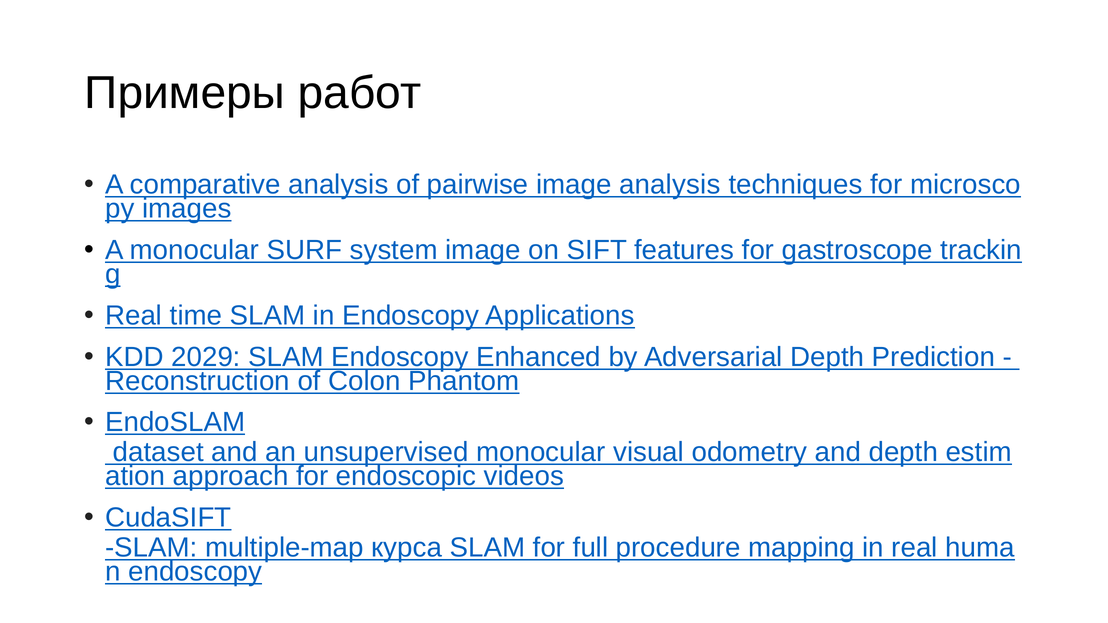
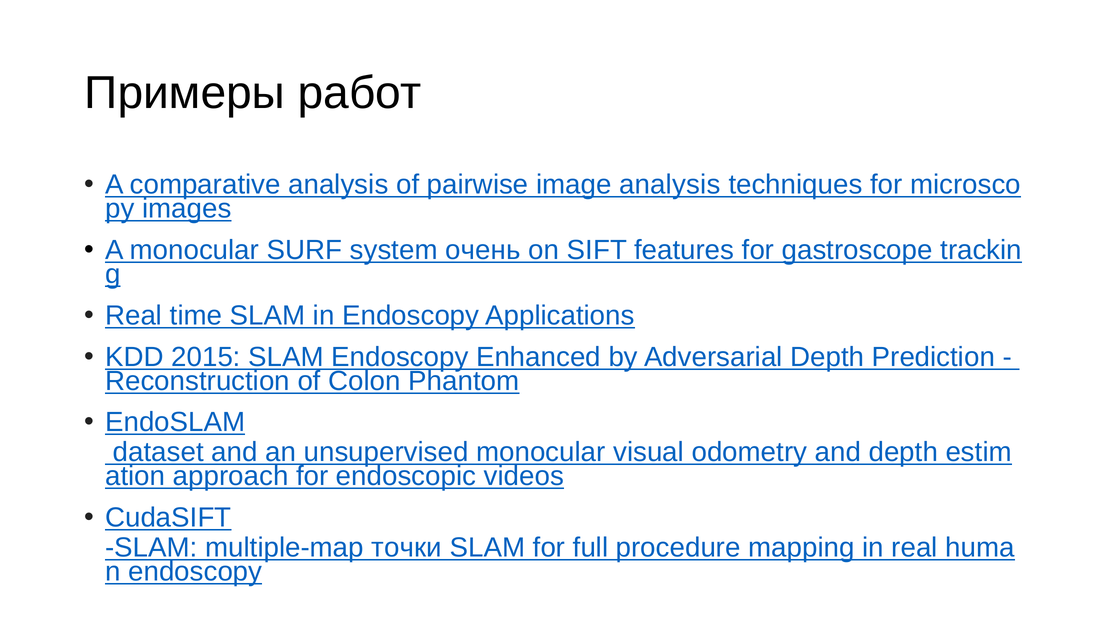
system image: image -> очень (483, 250)
2029: 2029 -> 2015 (206, 357)
курса: курса -> точки (407, 548)
